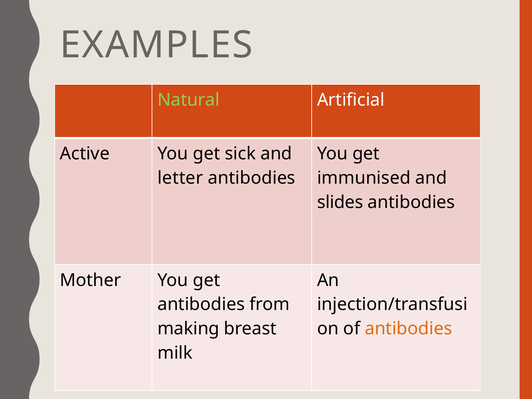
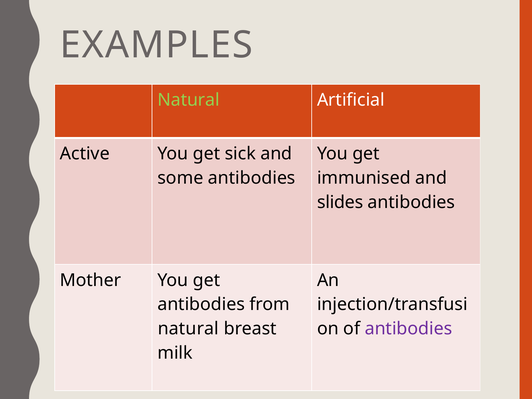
letter: letter -> some (180, 178)
making: making -> natural (188, 329)
antibodies colour: orange -> purple (408, 329)
